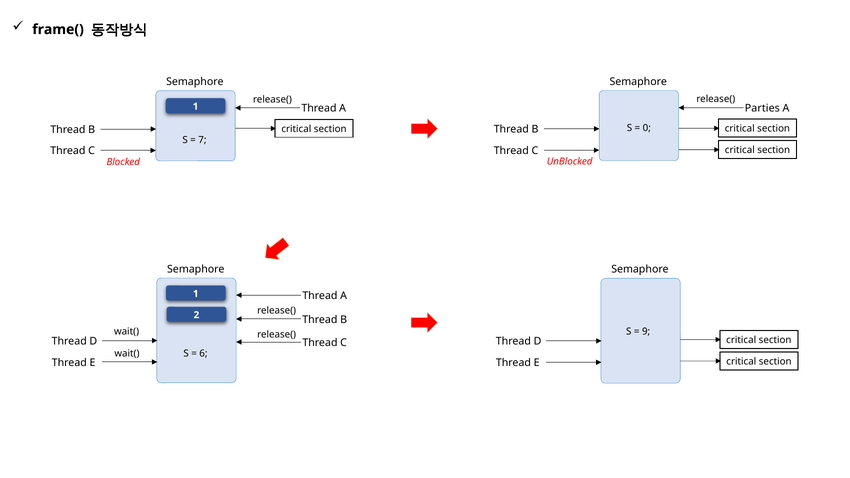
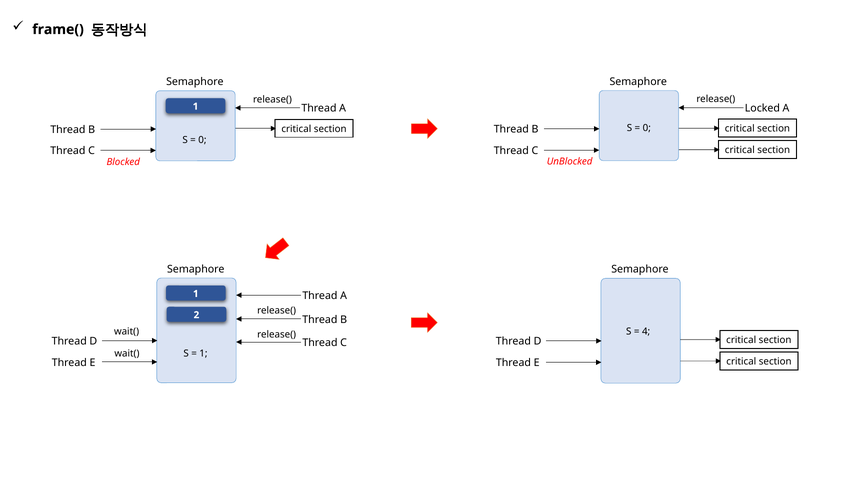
Parties: Parties -> Locked (762, 108)
7: 7 -> 0 (202, 140)
9: 9 -> 4 (646, 332)
6: 6 -> 1 (203, 354)
